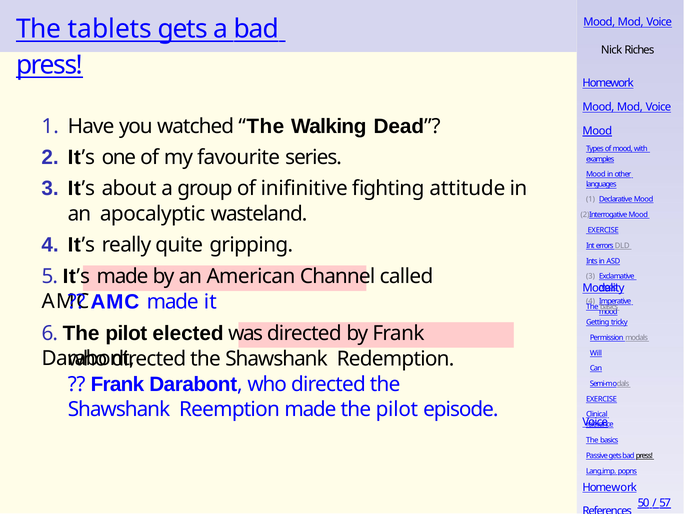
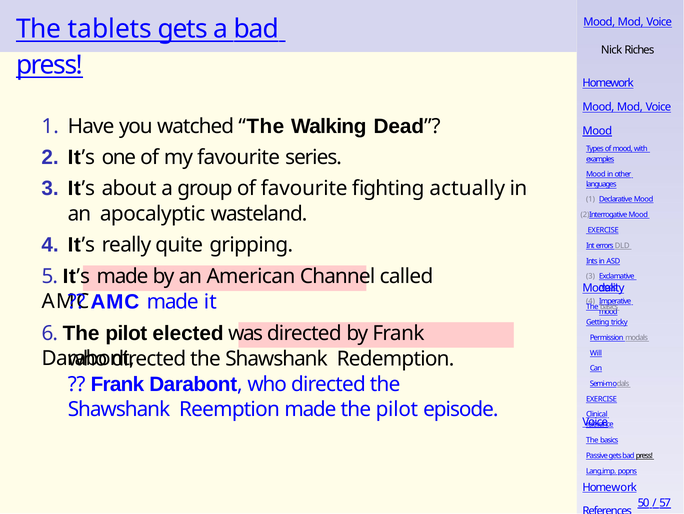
of inifinitive: inifinitive -> favourite (304, 188)
attitude: attitude -> actually (467, 188)
